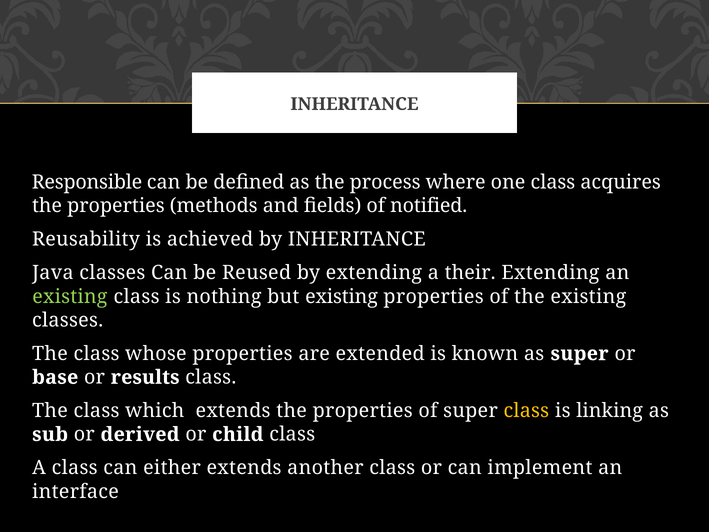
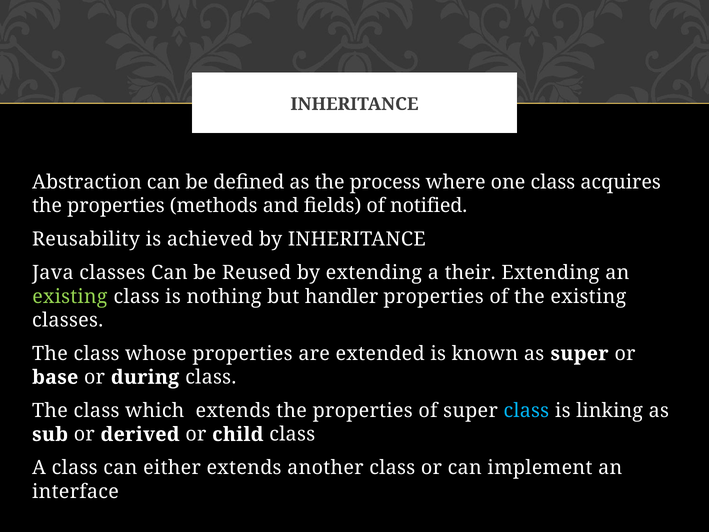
Responsible: Responsible -> Abstraction (87, 182)
but existing: existing -> handler (342, 296)
results: results -> during (145, 377)
class colour: yellow -> light blue (526, 411)
